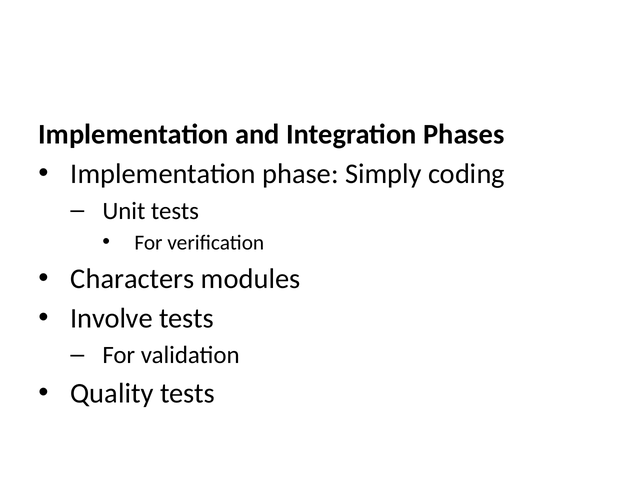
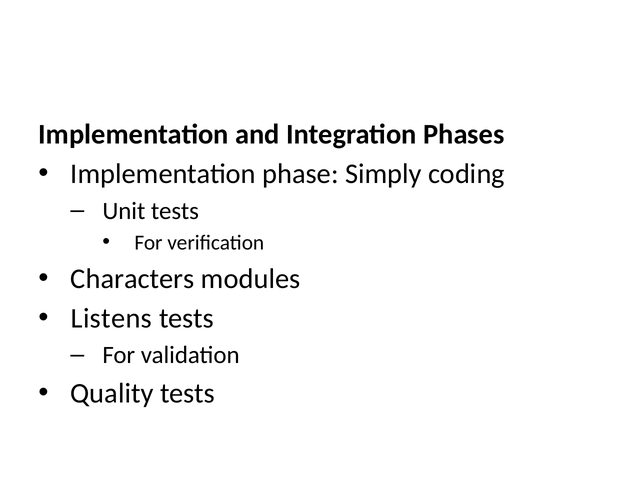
Involve: Involve -> Listens (111, 318)
